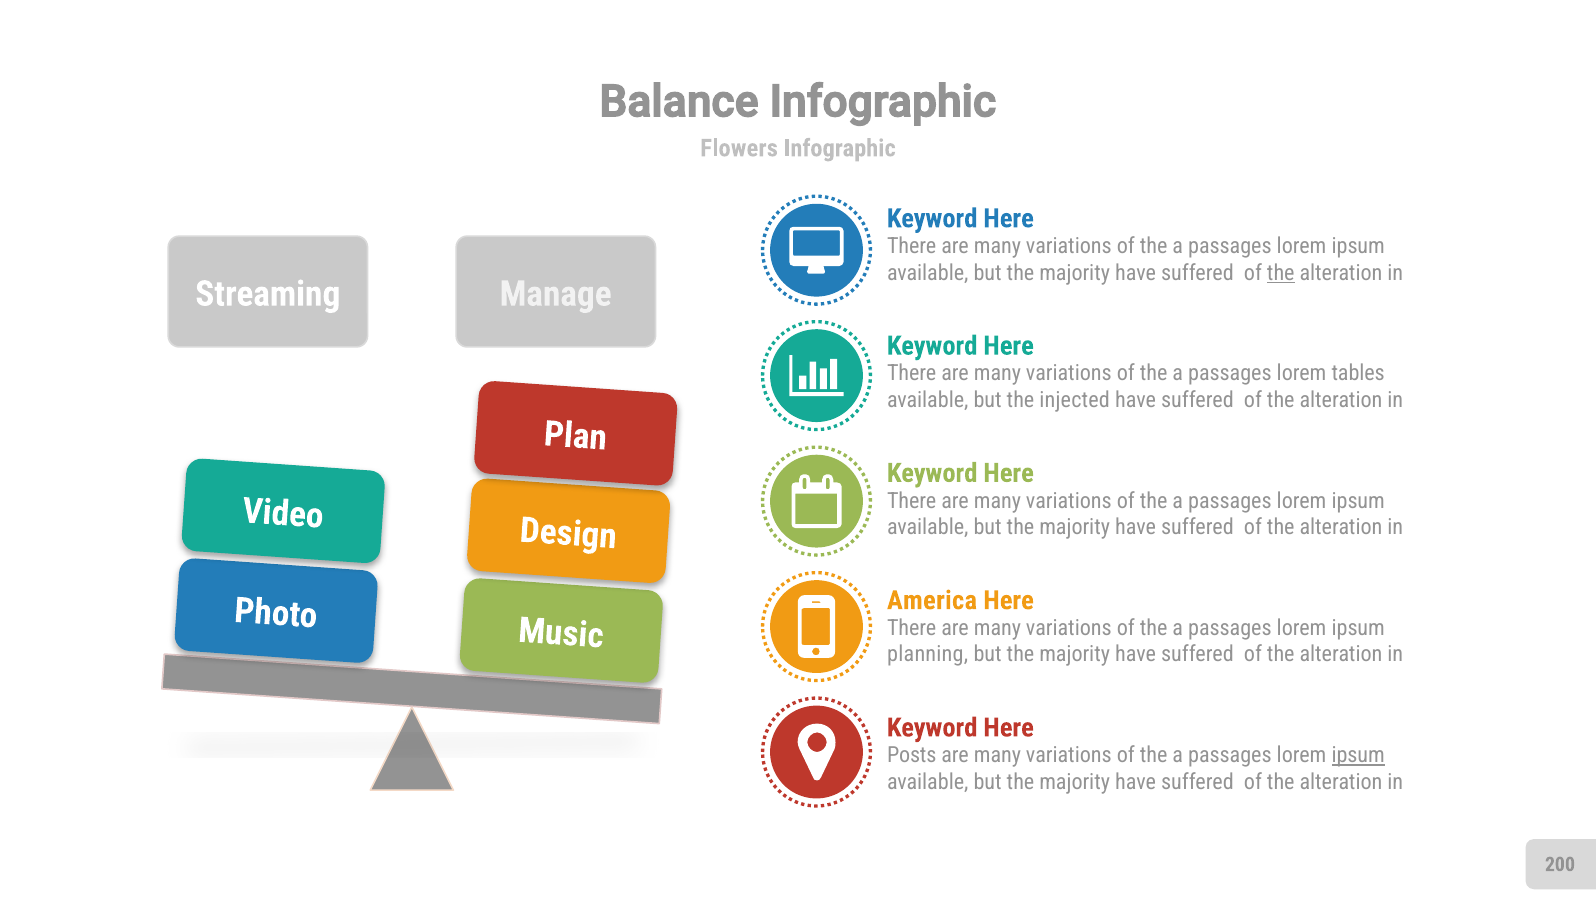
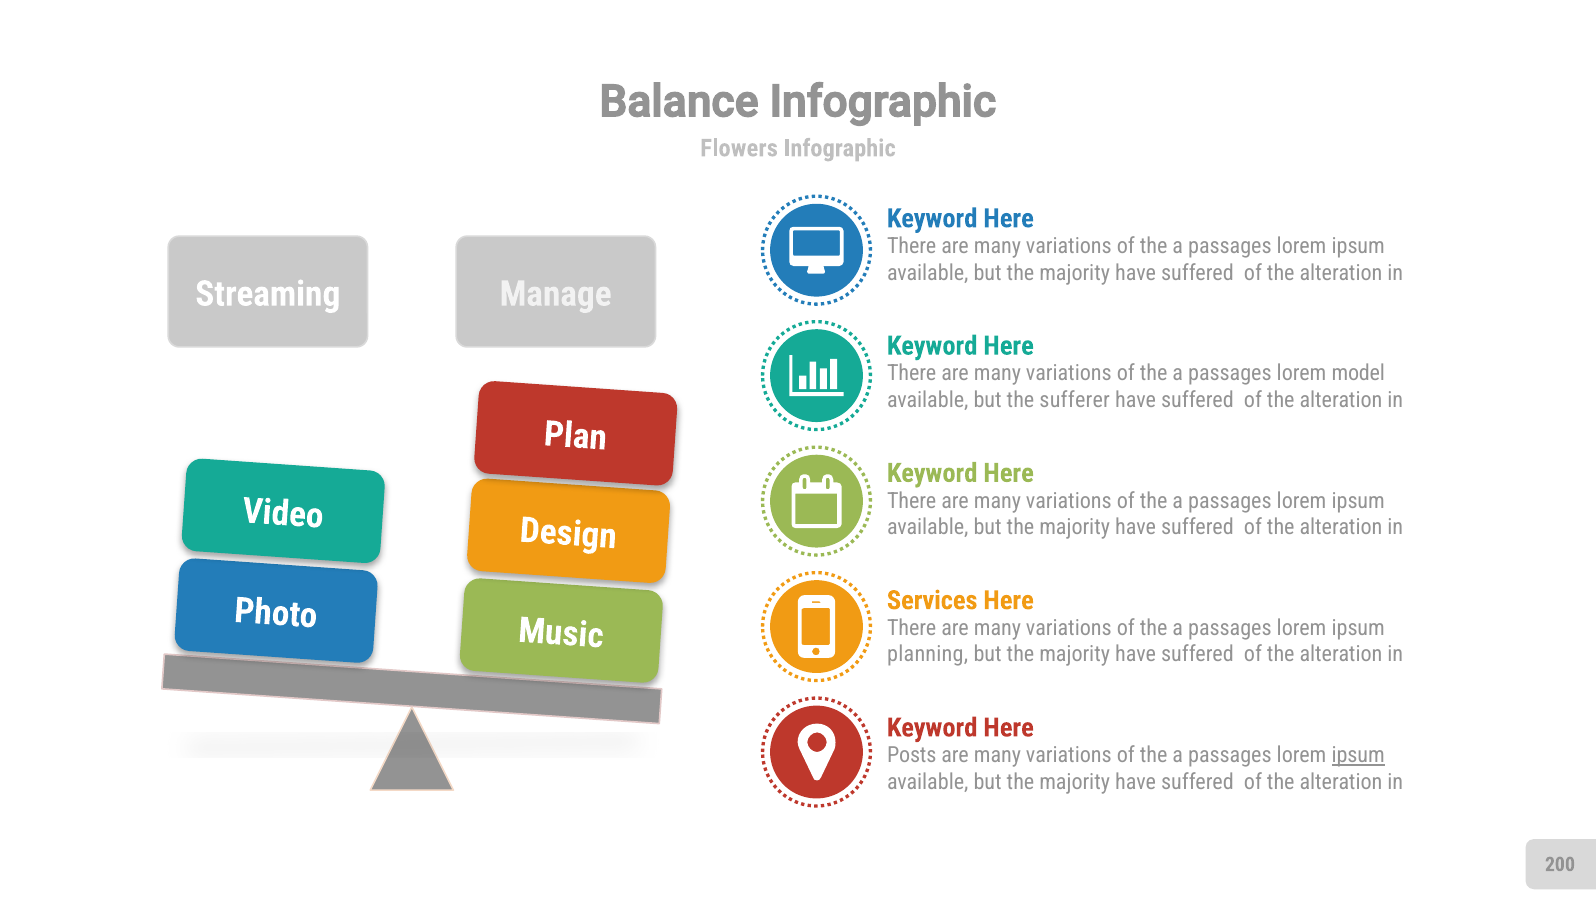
the underline: present -> none (1281, 273)
tables: tables -> model (1358, 373)
injected: injected -> sufferer (1075, 400)
America: America -> Services (932, 600)
